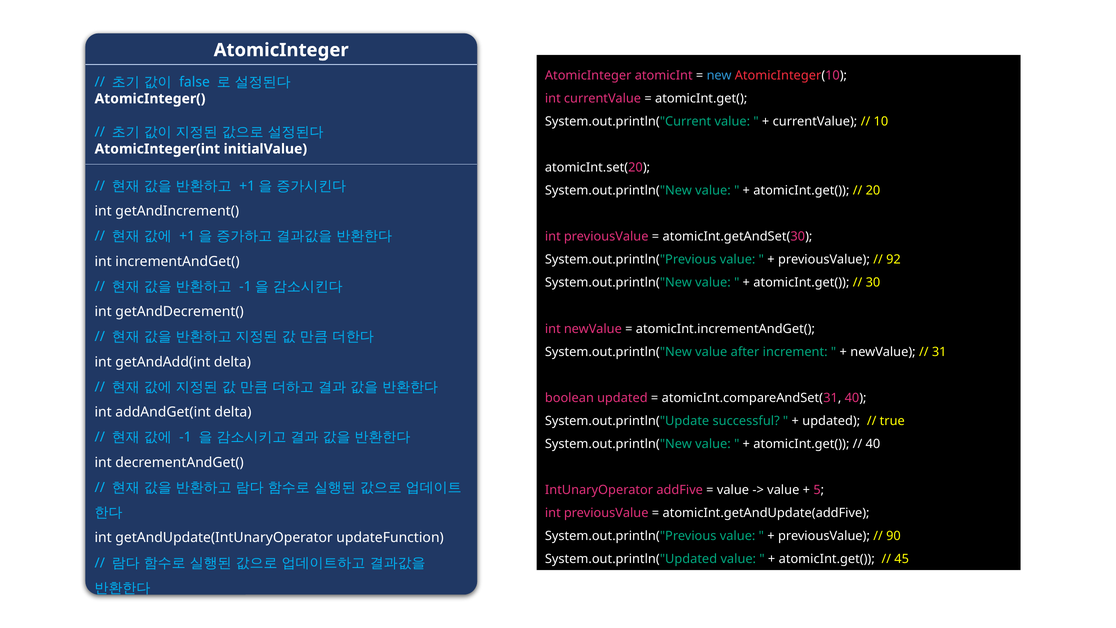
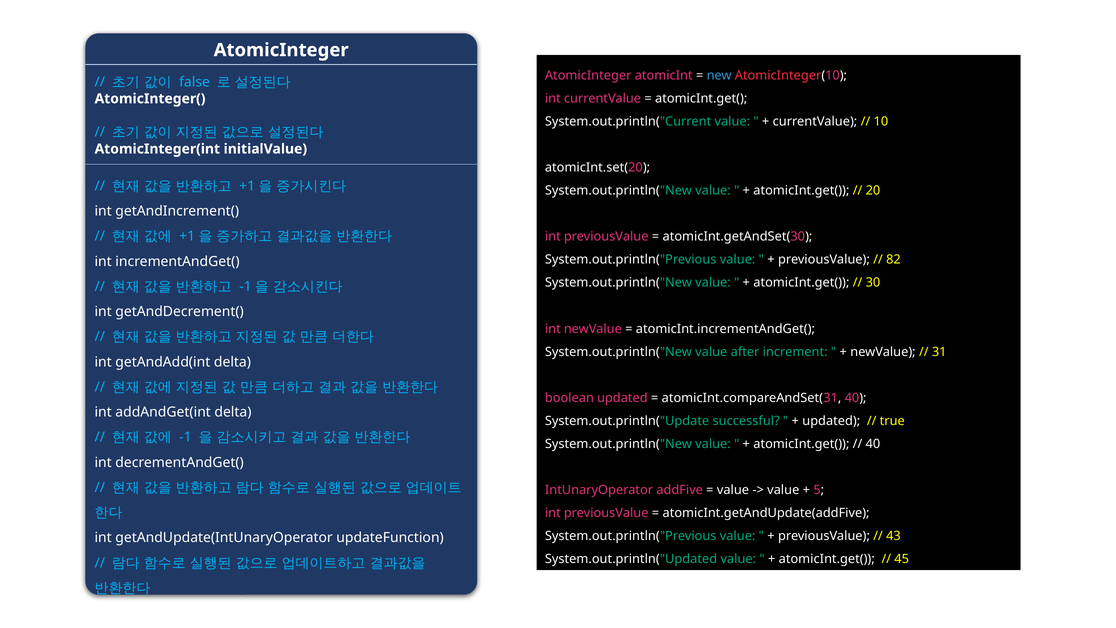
92: 92 -> 82 (893, 260)
90: 90 -> 43 (893, 536)
